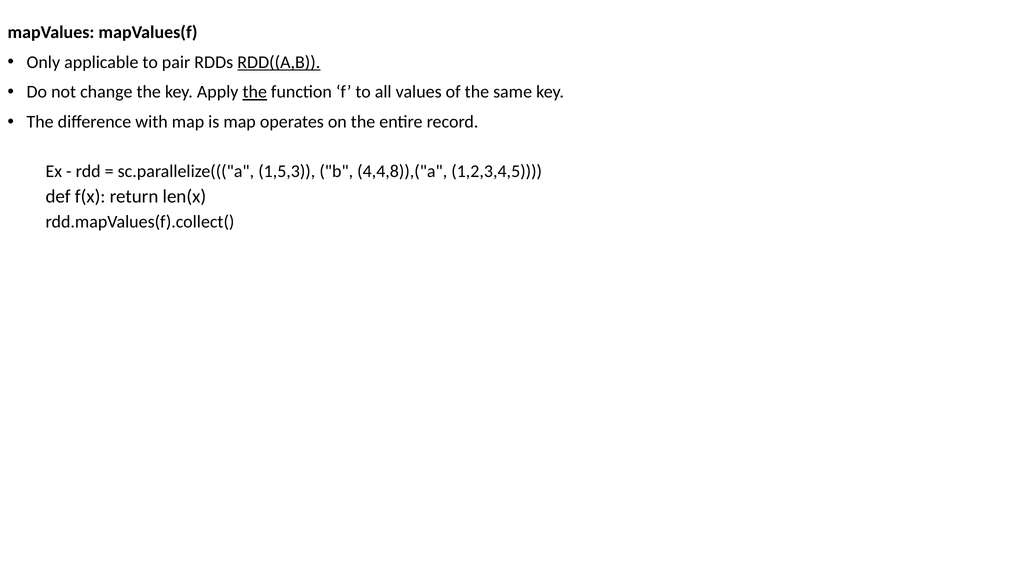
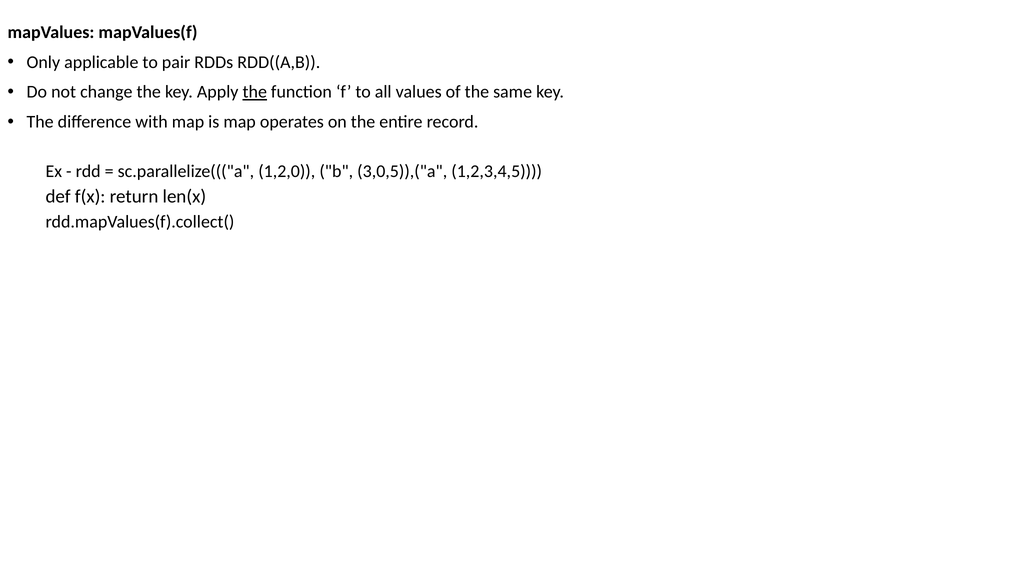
RDD((A,B underline: present -> none (279, 62)
1,5,3: 1,5,3 -> 1,2,0 (287, 171)
4,4,8)),("a: 4,4,8)),("a -> 3,0,5)),("a (402, 171)
